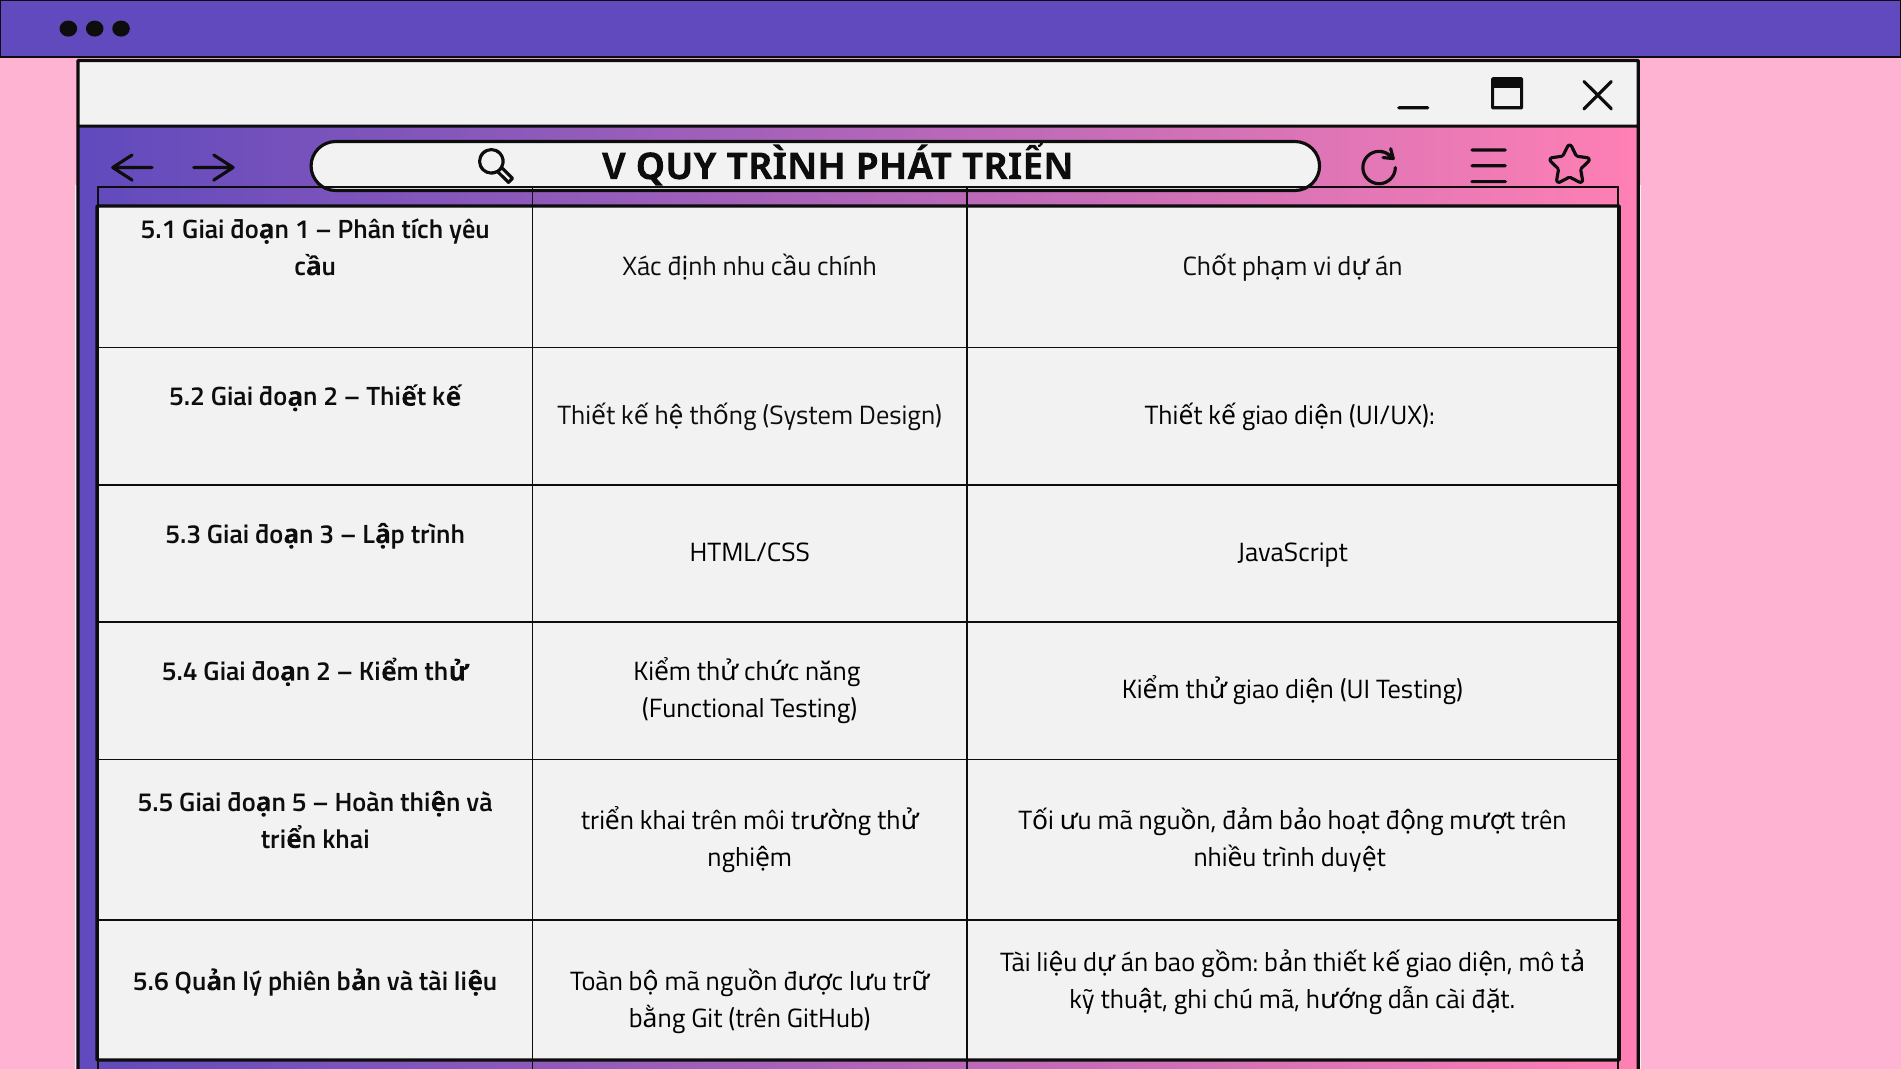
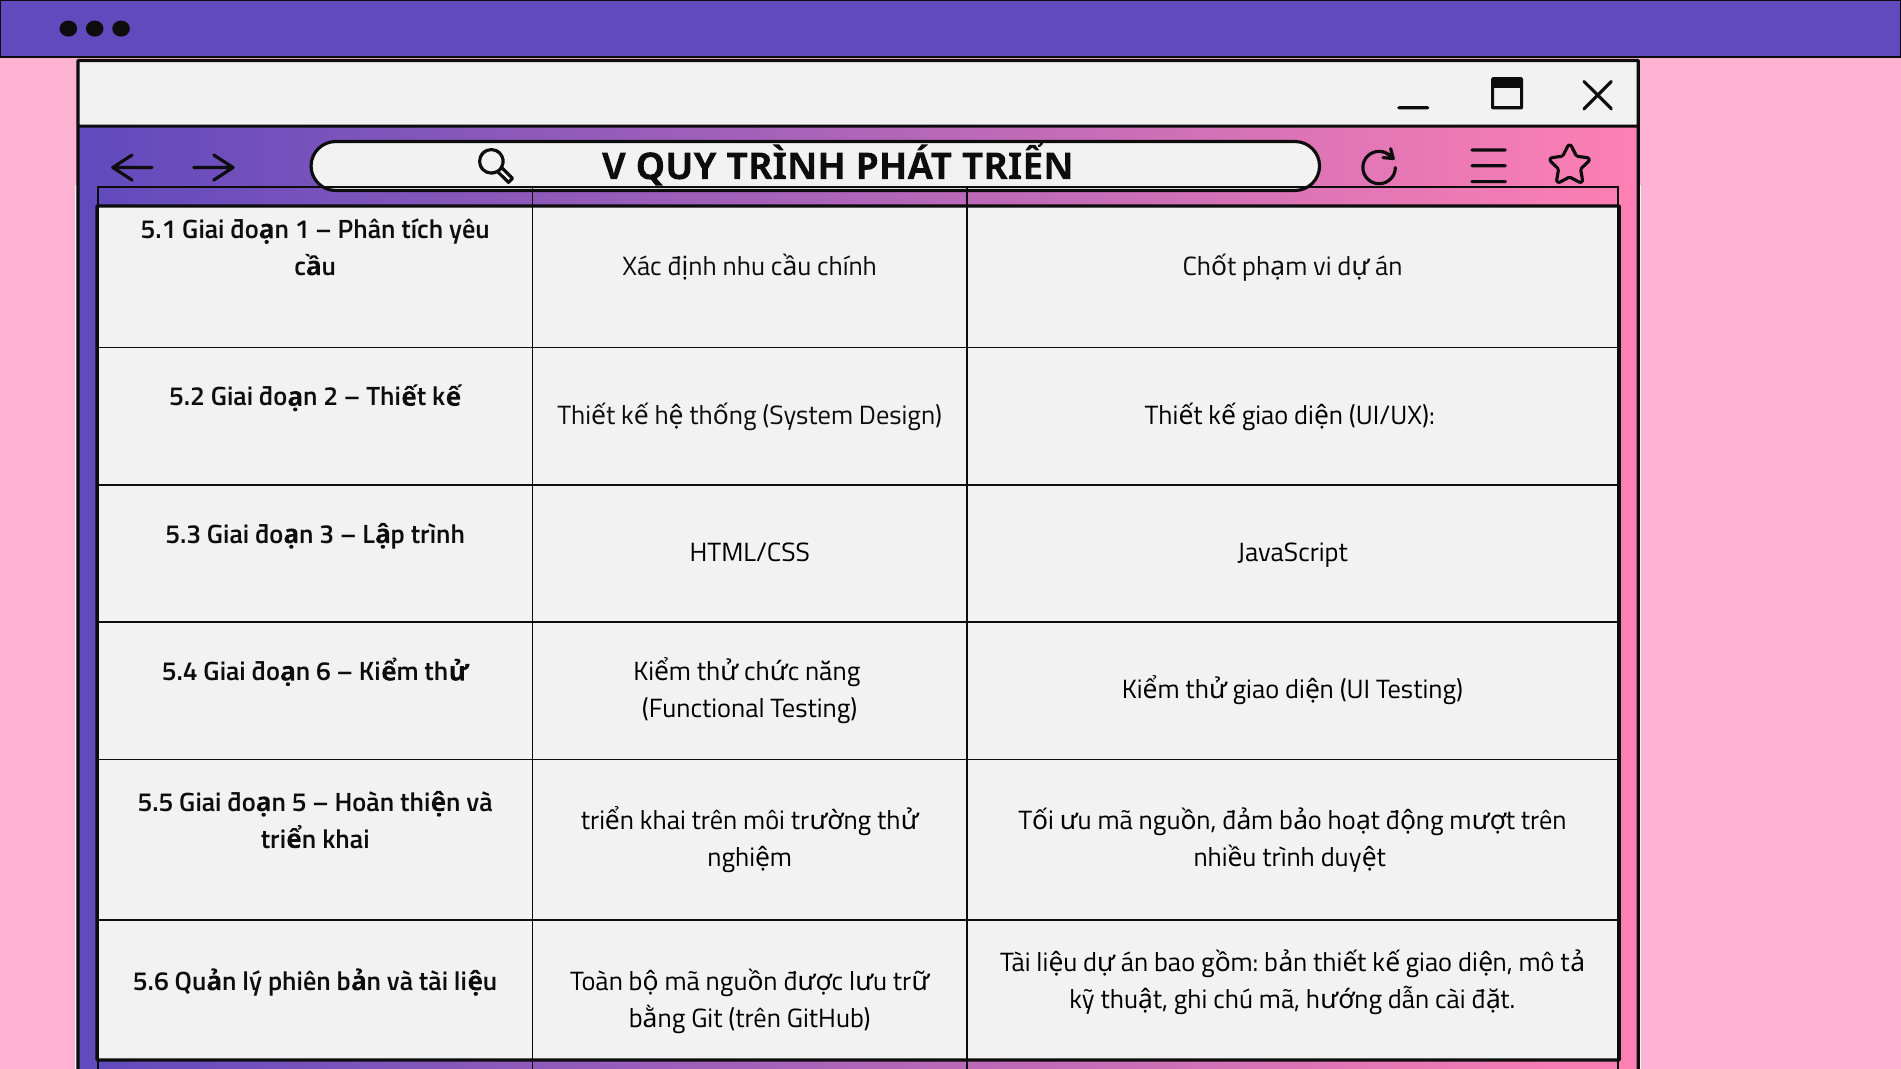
2: 2 -> 6 (323, 672)
